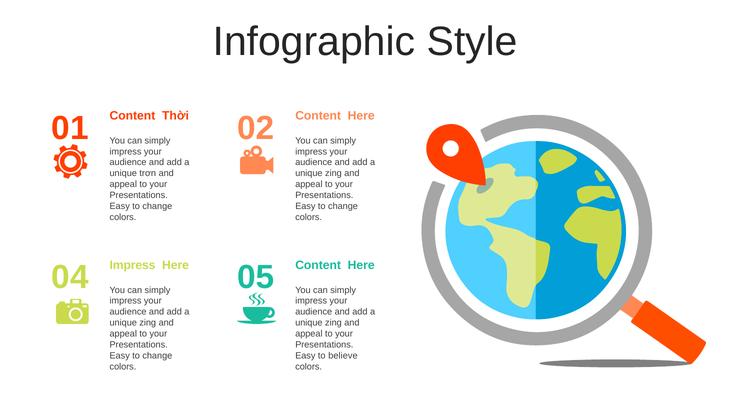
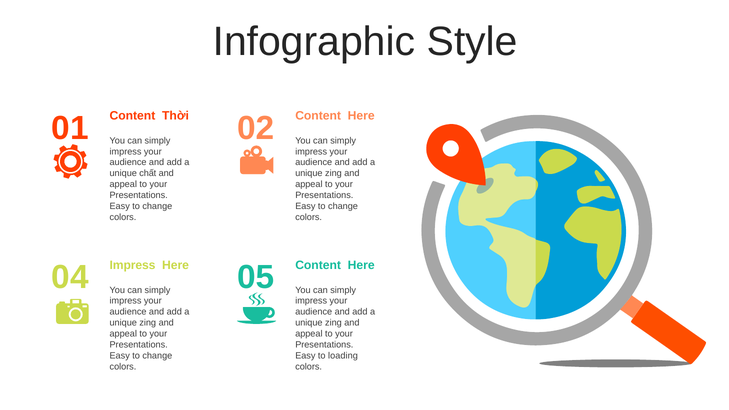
trơn: trơn -> chất (148, 173)
believe: believe -> loading (343, 356)
